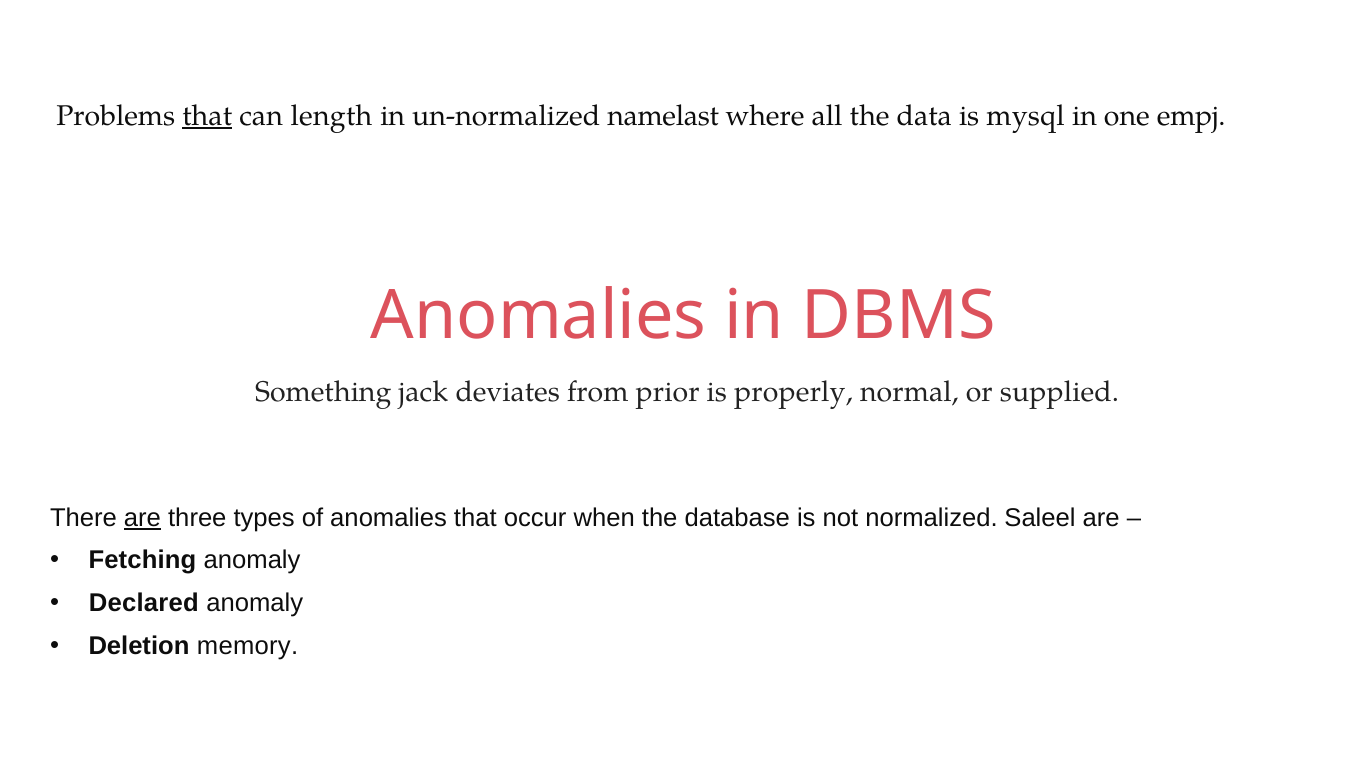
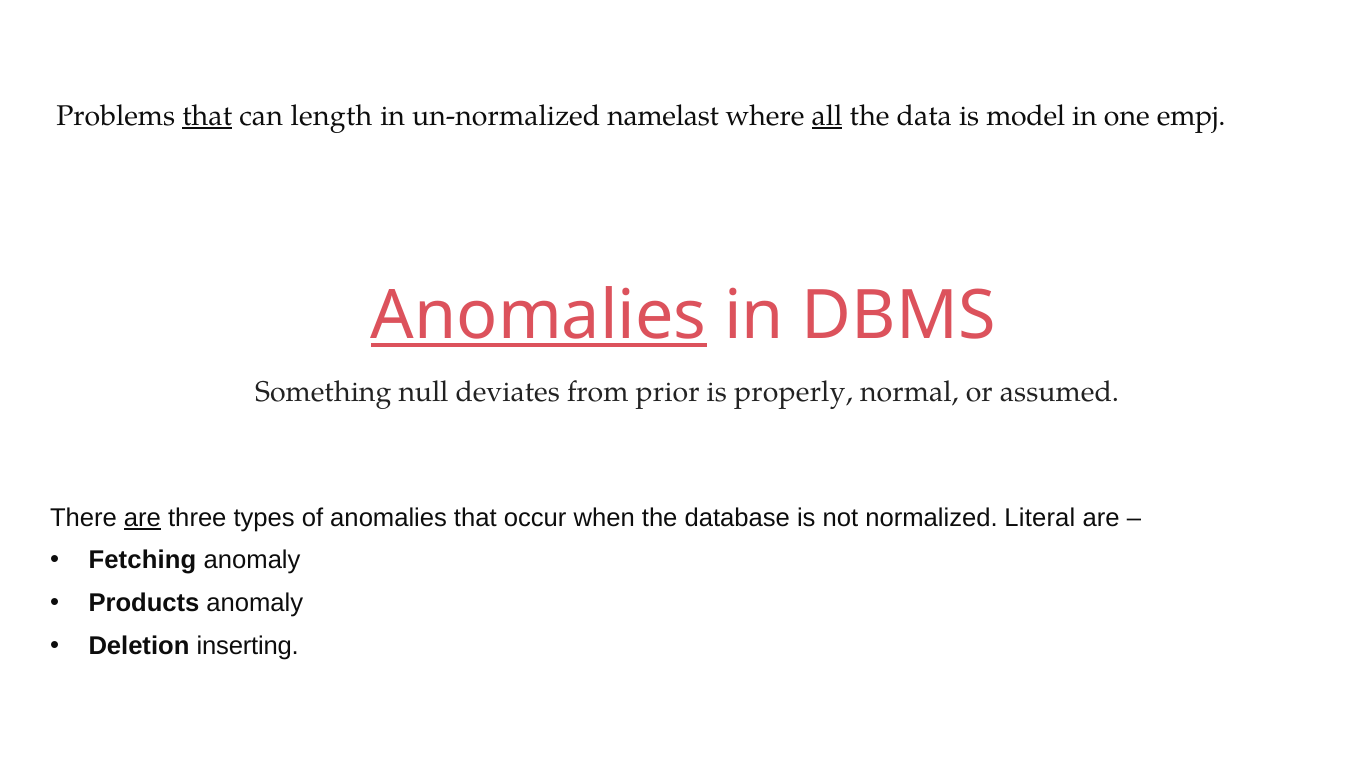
all underline: none -> present (827, 116)
mysql: mysql -> model (1026, 116)
Anomalies underline: none -> present (539, 316)
jack: jack -> null (423, 392)
supplied: supplied -> assumed (1059, 392)
Saleel: Saleel -> Literal (1040, 518)
Declared: Declared -> Products (144, 603)
memory: memory -> inserting (248, 646)
